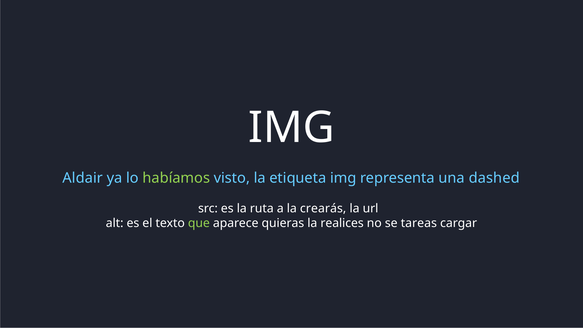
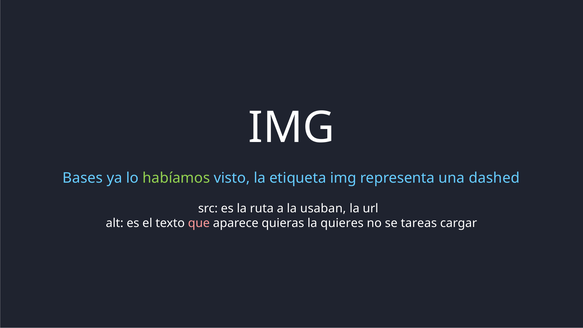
Aldair: Aldair -> Bases (83, 178)
crearás: crearás -> usaban (323, 209)
que colour: light green -> pink (199, 223)
realices: realices -> quieres (342, 223)
